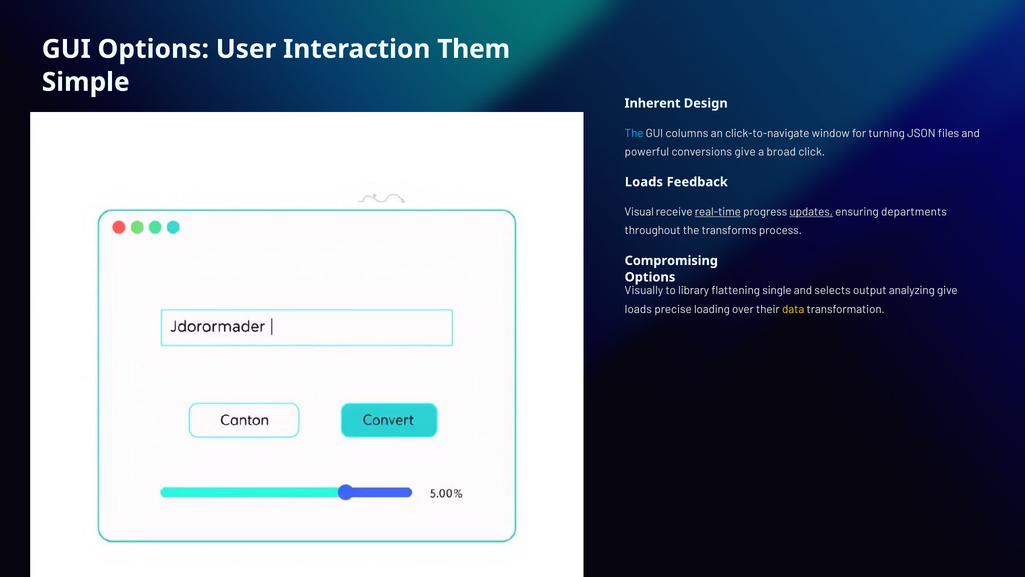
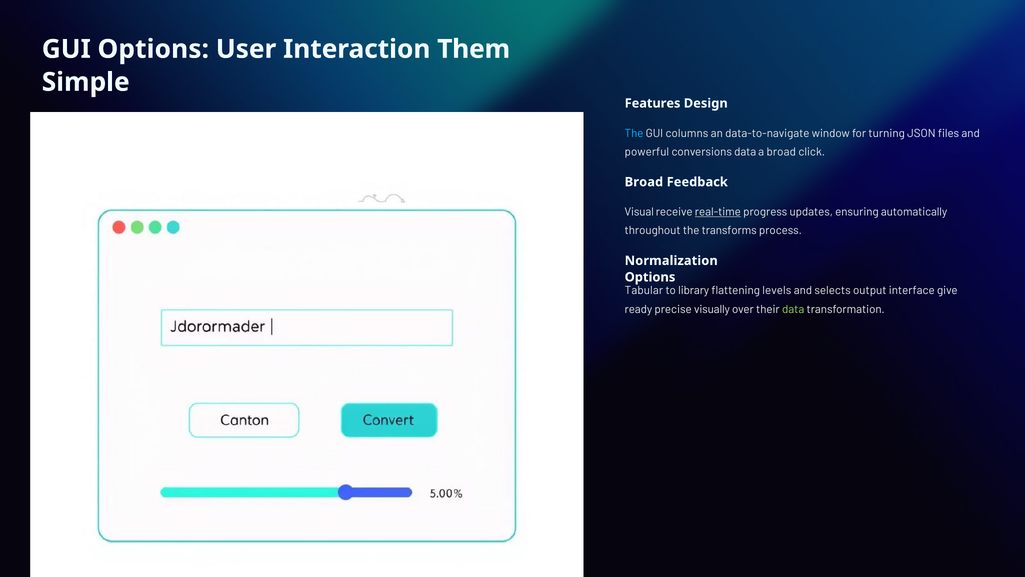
Inherent: Inherent -> Features (653, 103)
click-to-navigate: click-to-navigate -> data-to-navigate (767, 133)
conversions give: give -> data (745, 152)
Loads: Loads -> Broad (644, 182)
updates underline: present -> none (811, 212)
departments: departments -> automatically (914, 212)
Compromising: Compromising -> Normalization (671, 260)
Visually: Visually -> Tabular (644, 290)
single: single -> levels (777, 290)
analyzing: analyzing -> interface (912, 290)
loads: loads -> ready (638, 309)
loading: loading -> visually (712, 309)
data colour: yellow -> light green (793, 309)
